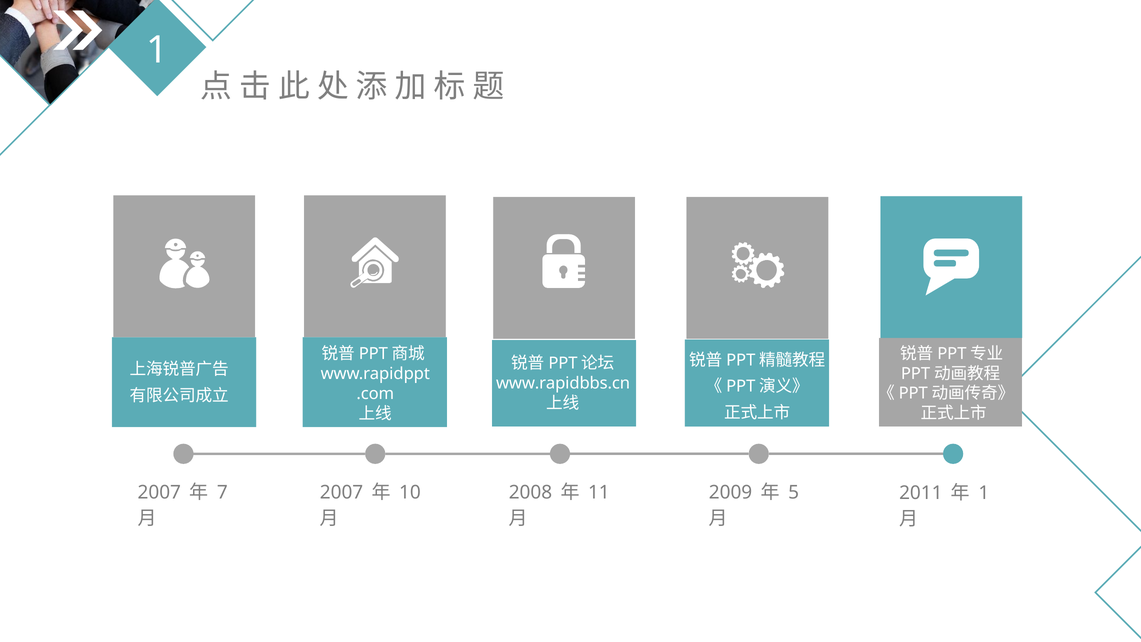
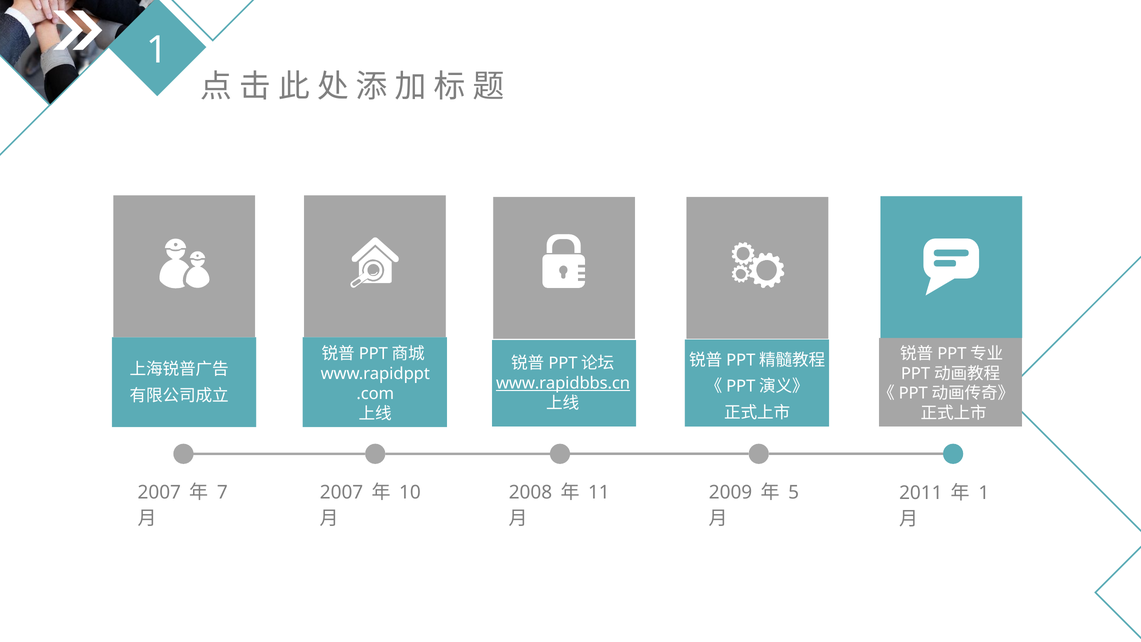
www.rapidbbs.cn underline: none -> present (563, 383)
